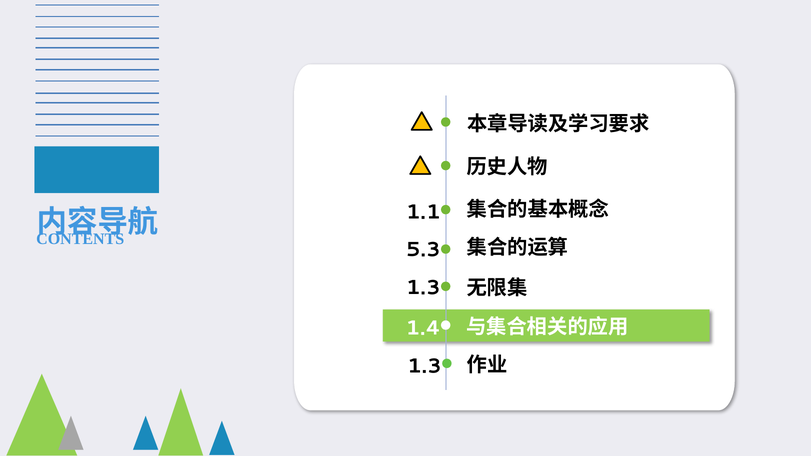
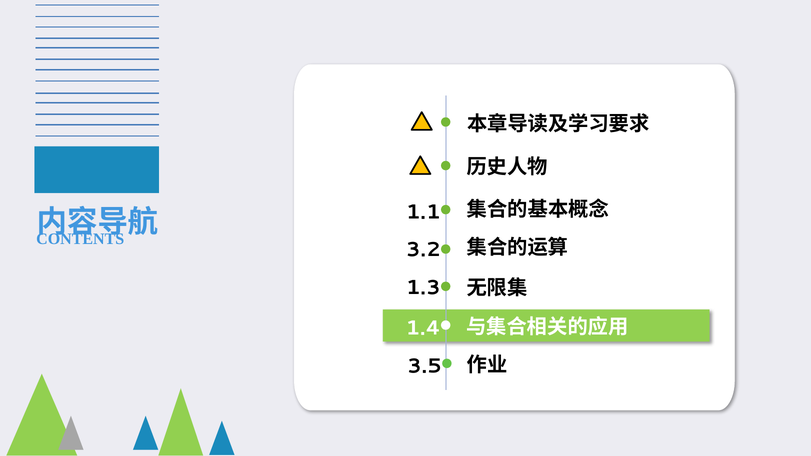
5.3: 5.3 -> 3.2 (423, 250)
1.3: 1.3 -> 3.5 (424, 366)
